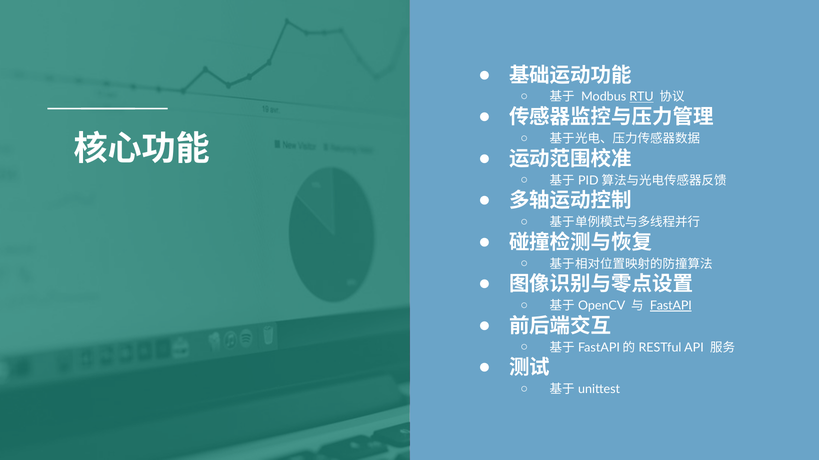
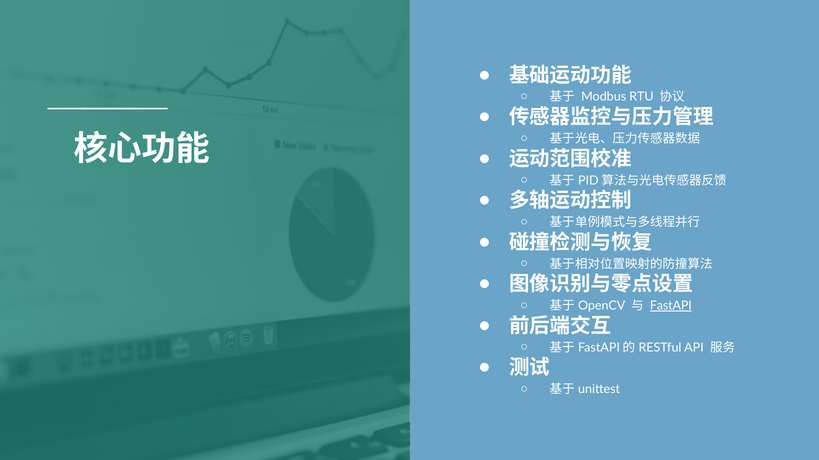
RTU underline: present -> none (641, 97)
